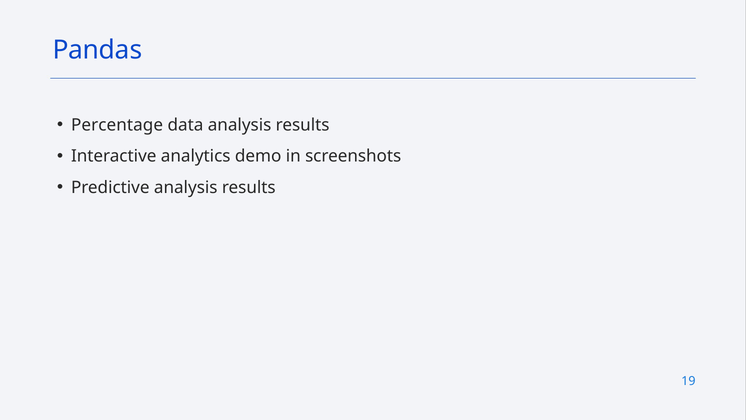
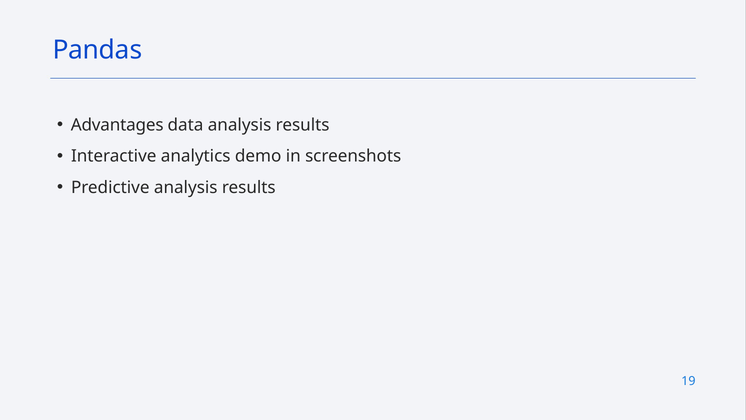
Percentage: Percentage -> Advantages (117, 125)
